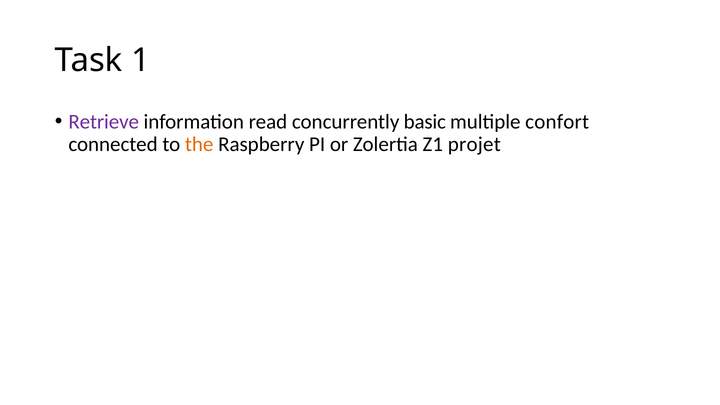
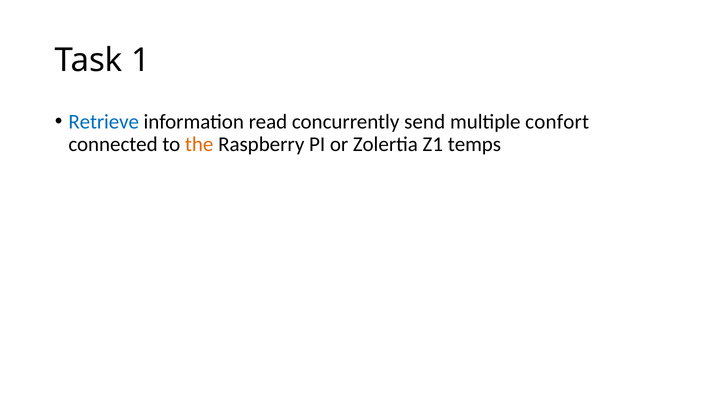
Retrieve colour: purple -> blue (104, 122)
basic: basic -> send (425, 122)
projet: projet -> temps (474, 144)
